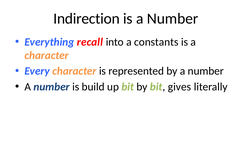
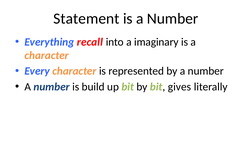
Indirection: Indirection -> Statement (86, 19)
constants: constants -> imaginary (156, 42)
